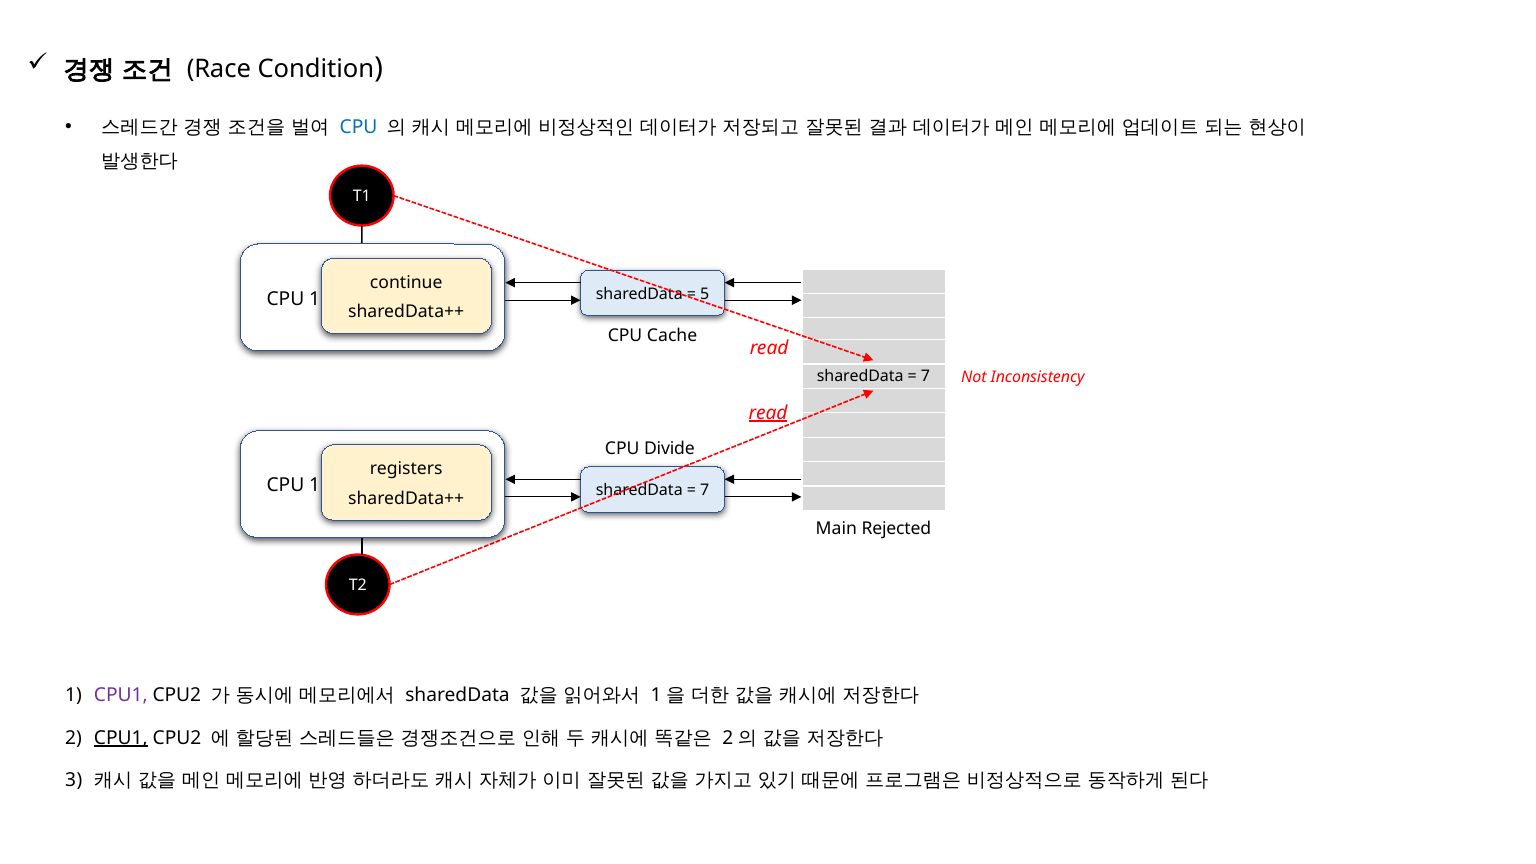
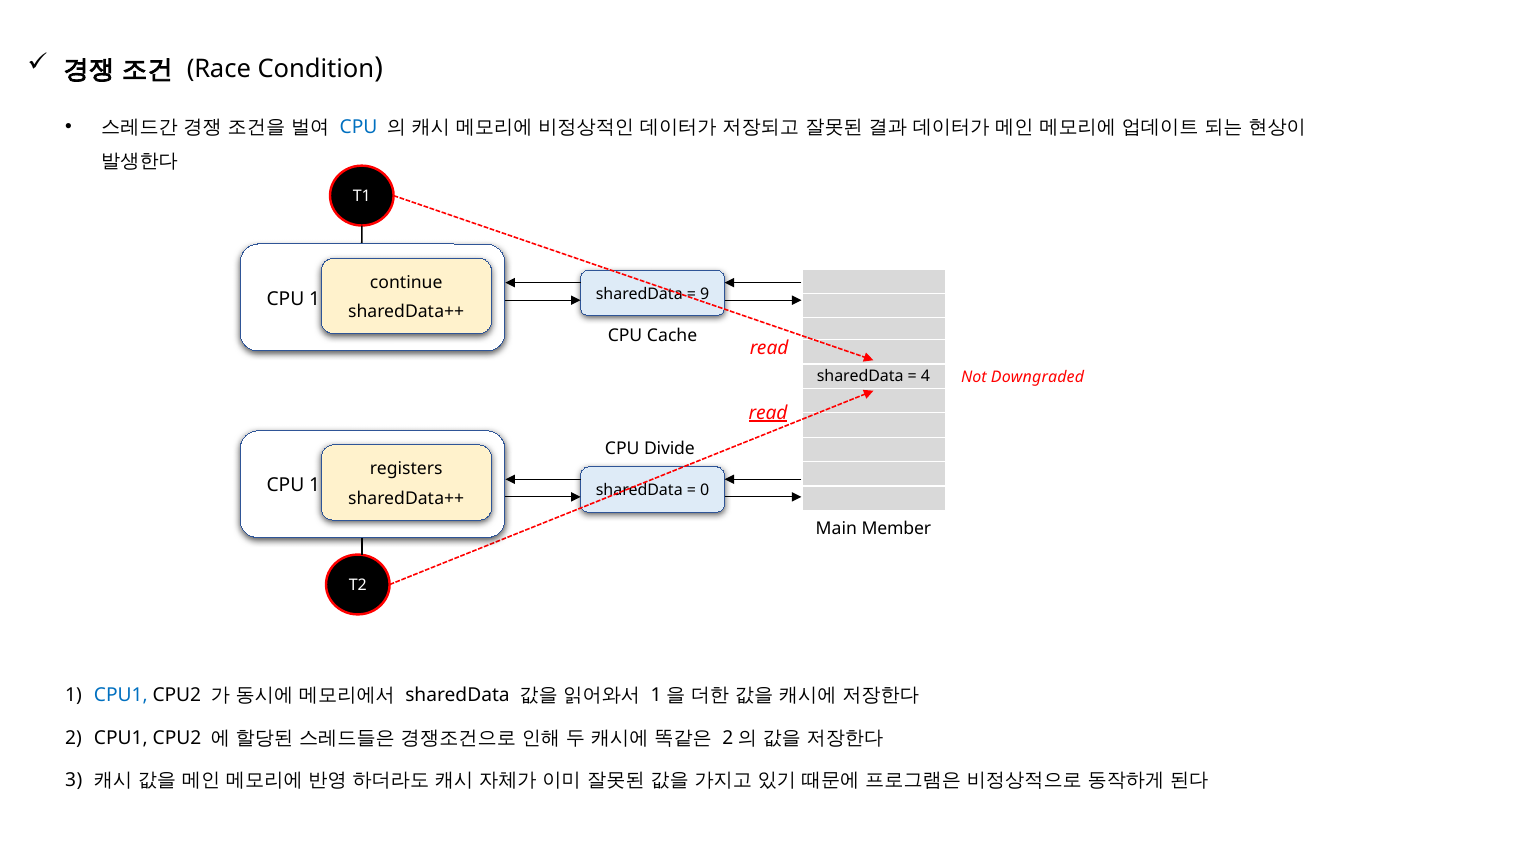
5: 5 -> 9 (705, 294)
7: 7 -> 4 (926, 377)
Inconsistency: Inconsistency -> Downgraded (1038, 377)
7: 7 -> 0 (705, 491)
Rejected: Rejected -> Member (896, 529)
CPU1 colour: purple -> blue (121, 695)
CPU1 underline: present -> none (121, 738)
